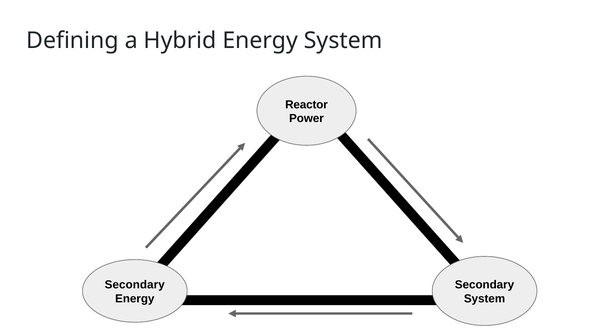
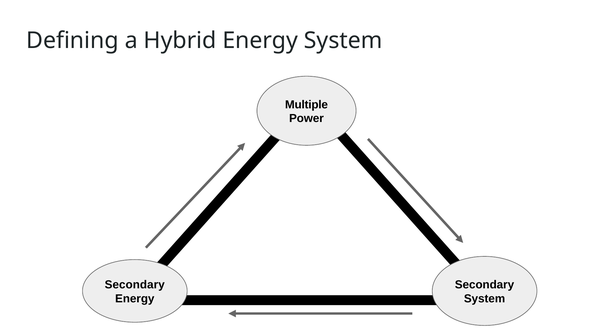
Reactor: Reactor -> Multiple (307, 104)
